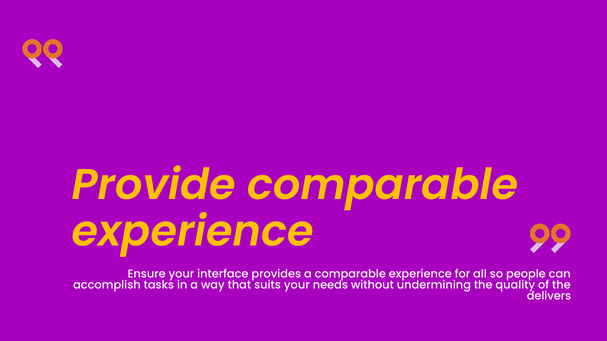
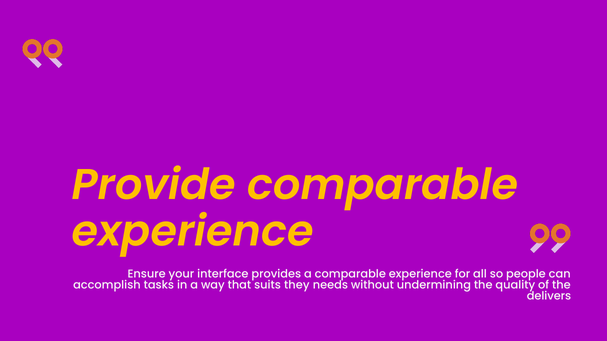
suits your: your -> they (297, 285)
